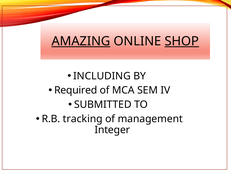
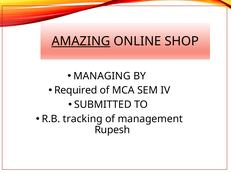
SHOP underline: present -> none (182, 41)
INCLUDING: INCLUDING -> MANAGING (102, 76)
Integer: Integer -> Rupesh (112, 130)
